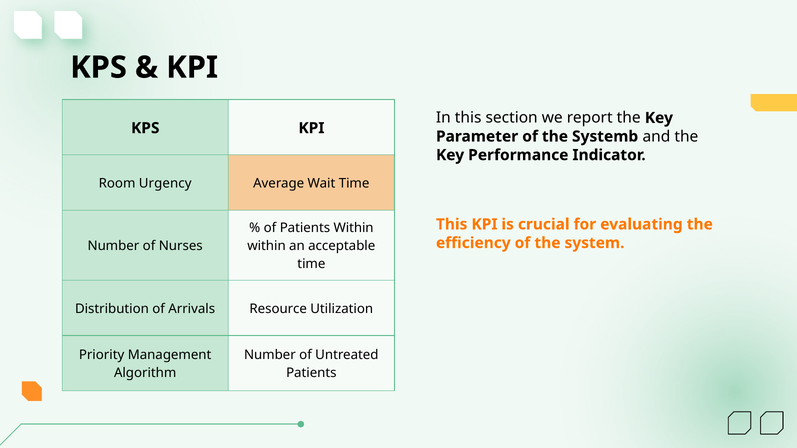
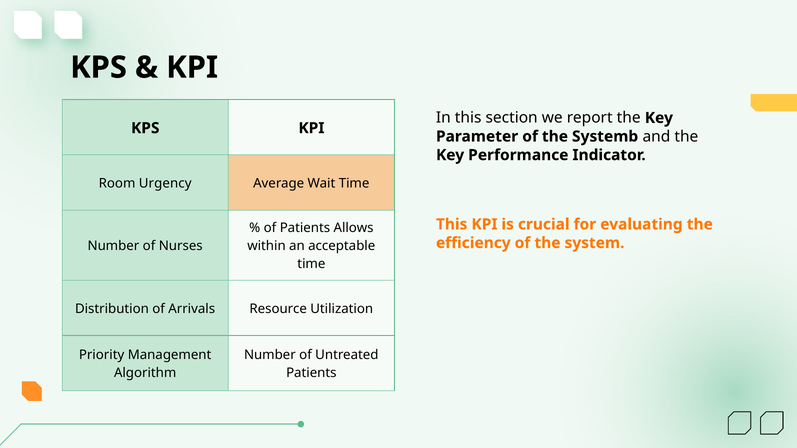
Patients Within: Within -> Allows (354, 228)
